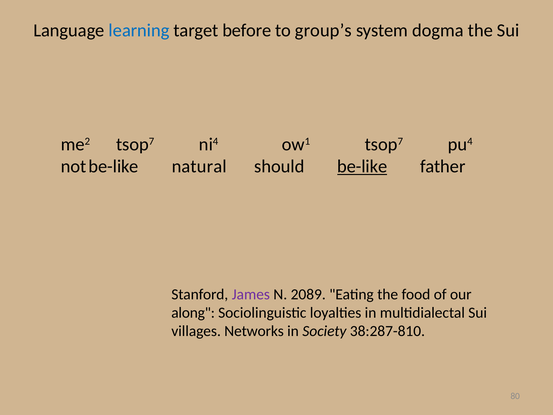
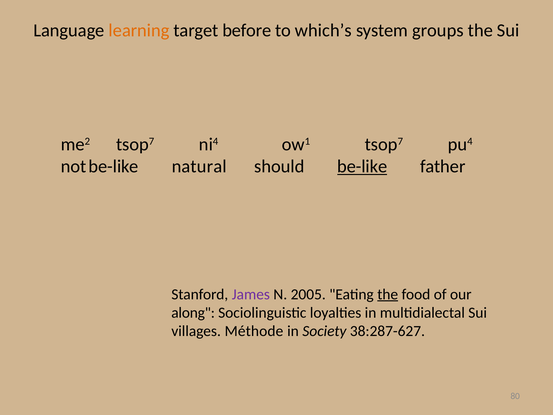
learning colour: blue -> orange (139, 30)
group’s: group’s -> which’s (323, 30)
dogma: dogma -> groups (438, 30)
2089: 2089 -> 2005 (308, 294)
the underline: none -> present (388, 294)
Networks: Networks -> Méthode (254, 331)
38:287-810: 38:287-810 -> 38:287-627 (387, 331)
